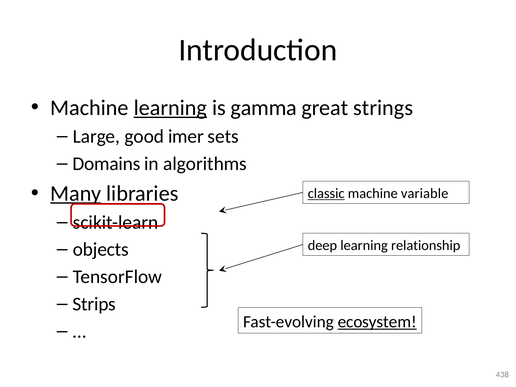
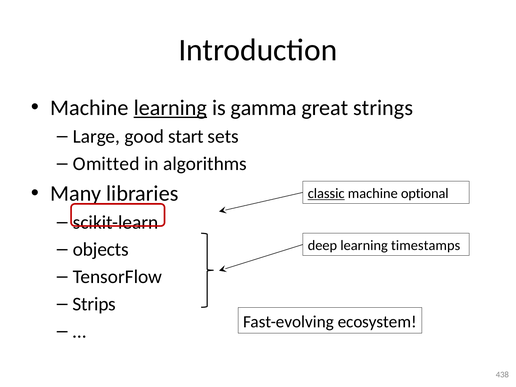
imer: imer -> start (186, 137)
Domains: Domains -> Omitted (106, 164)
Many underline: present -> none (76, 194)
variable: variable -> optional (425, 193)
relationship: relationship -> timestamps (426, 245)
ecosystem underline: present -> none (377, 322)
